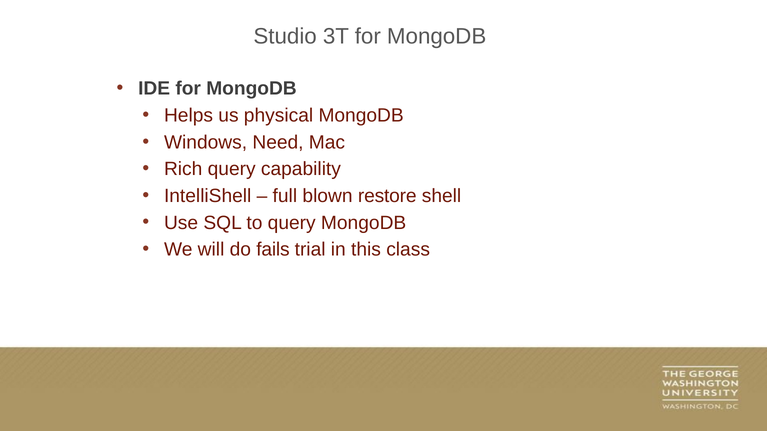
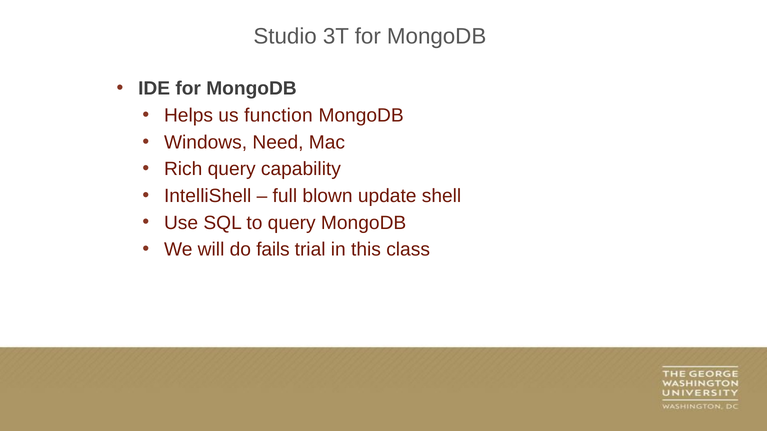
physical: physical -> function (278, 116)
restore: restore -> update (387, 196)
